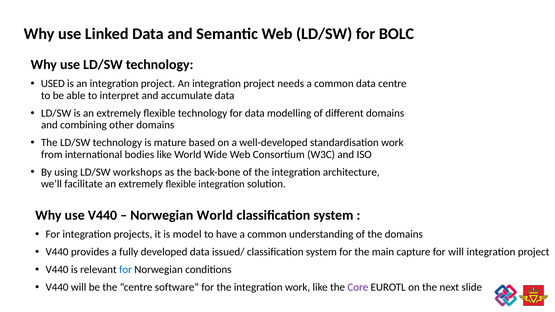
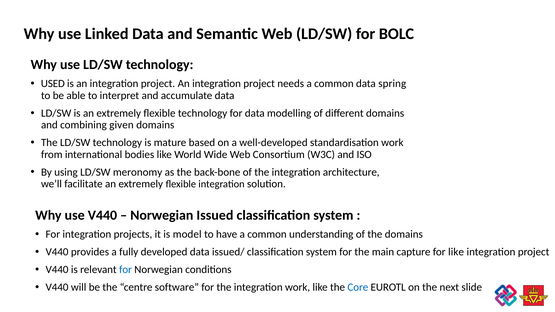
data centre: centre -> spring (392, 84)
other: other -> given (121, 125)
workshops: workshops -> meronomy (138, 172)
Norwegian World: World -> Issued (215, 215)
for will: will -> like (456, 252)
Core colour: purple -> blue (358, 287)
